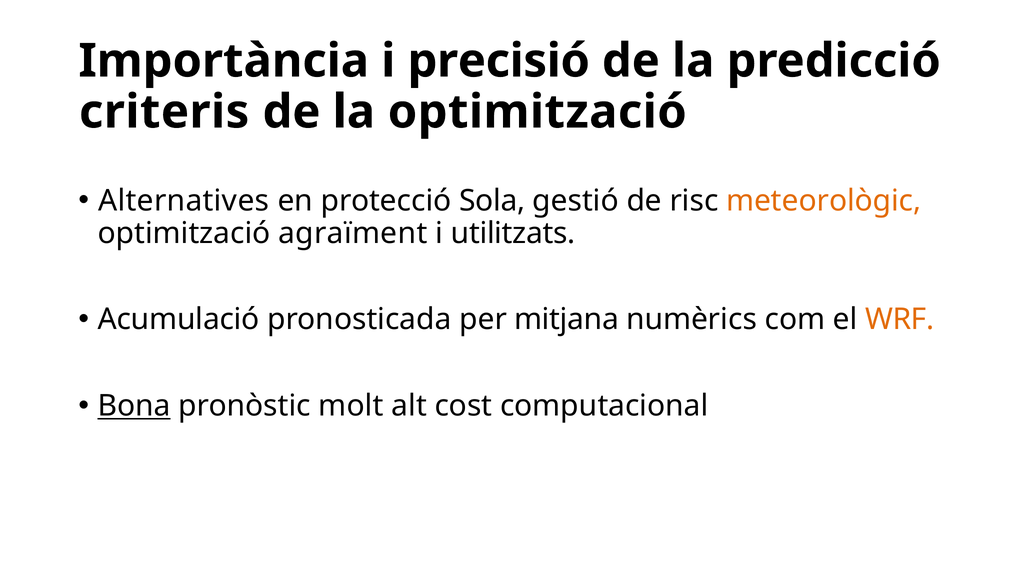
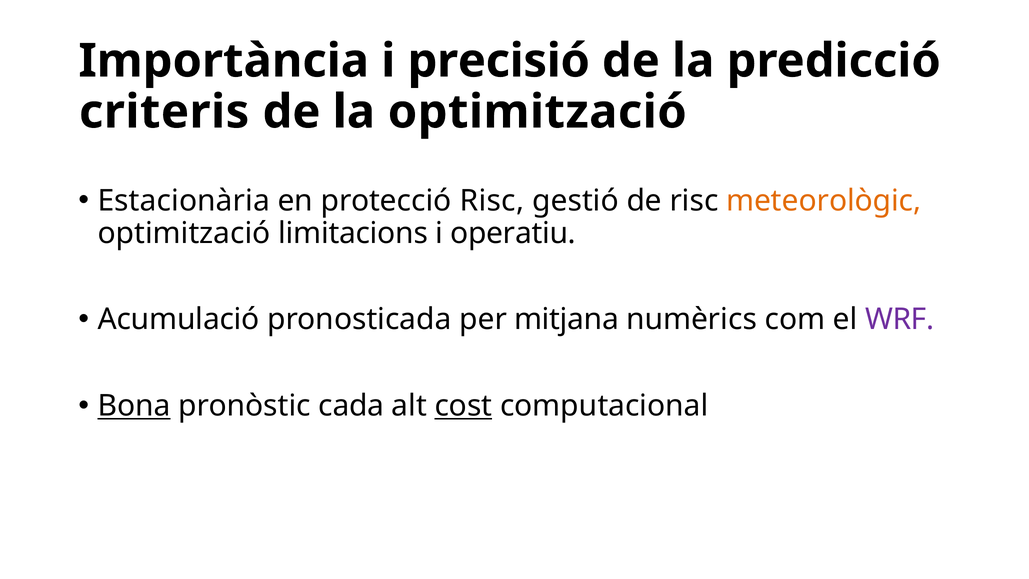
Alternatives: Alternatives -> Estacionària (184, 201)
protecció Sola: Sola -> Risc (492, 201)
agraïment: agraïment -> limitacions (353, 233)
utilitzats: utilitzats -> operatiu (513, 233)
WRF colour: orange -> purple (900, 319)
molt: molt -> cada (351, 406)
cost underline: none -> present (463, 406)
